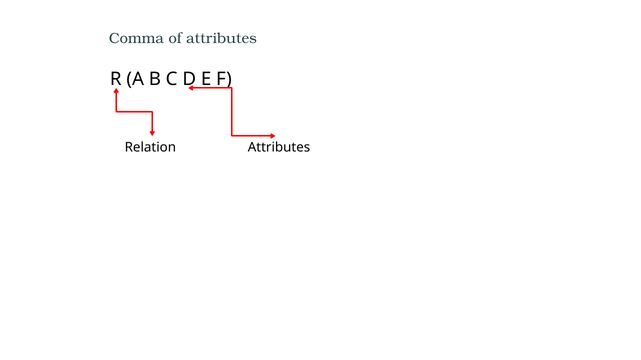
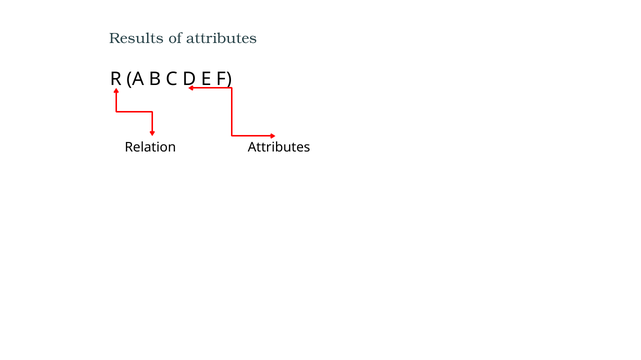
Comma: Comma -> Results (136, 39)
